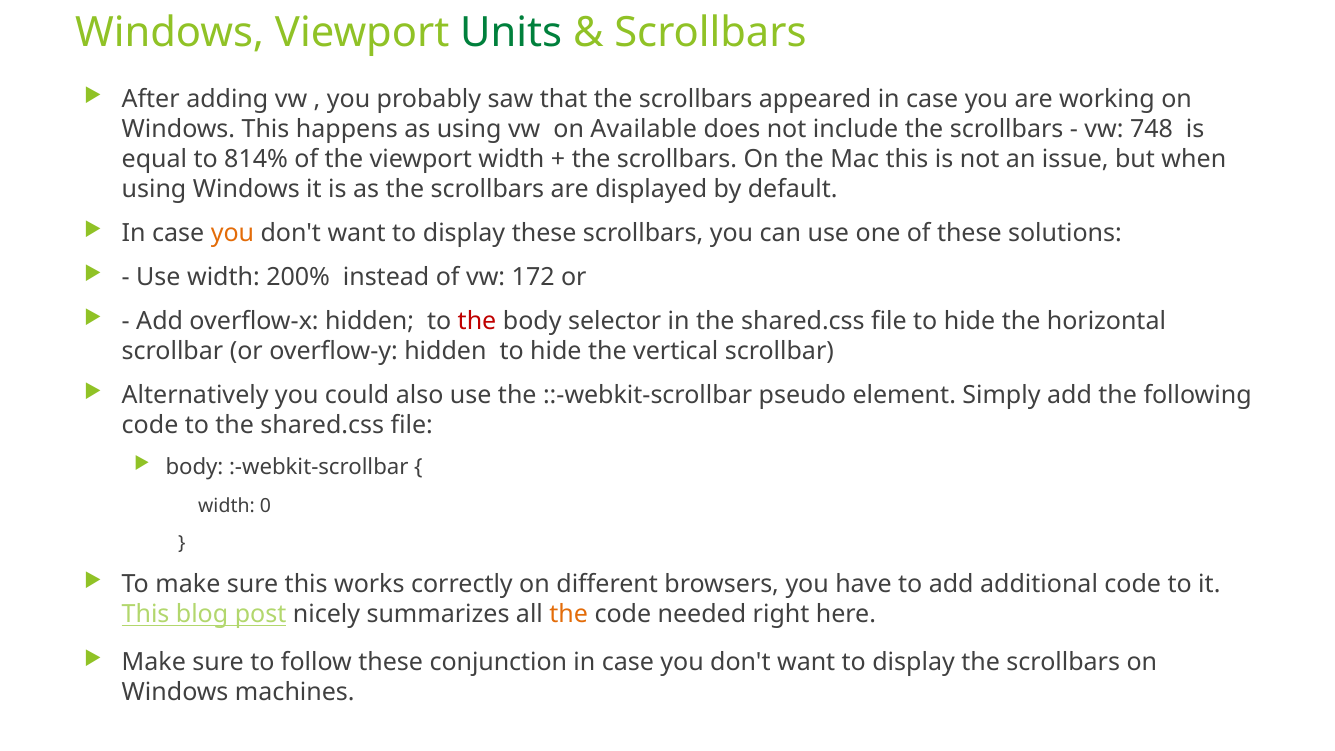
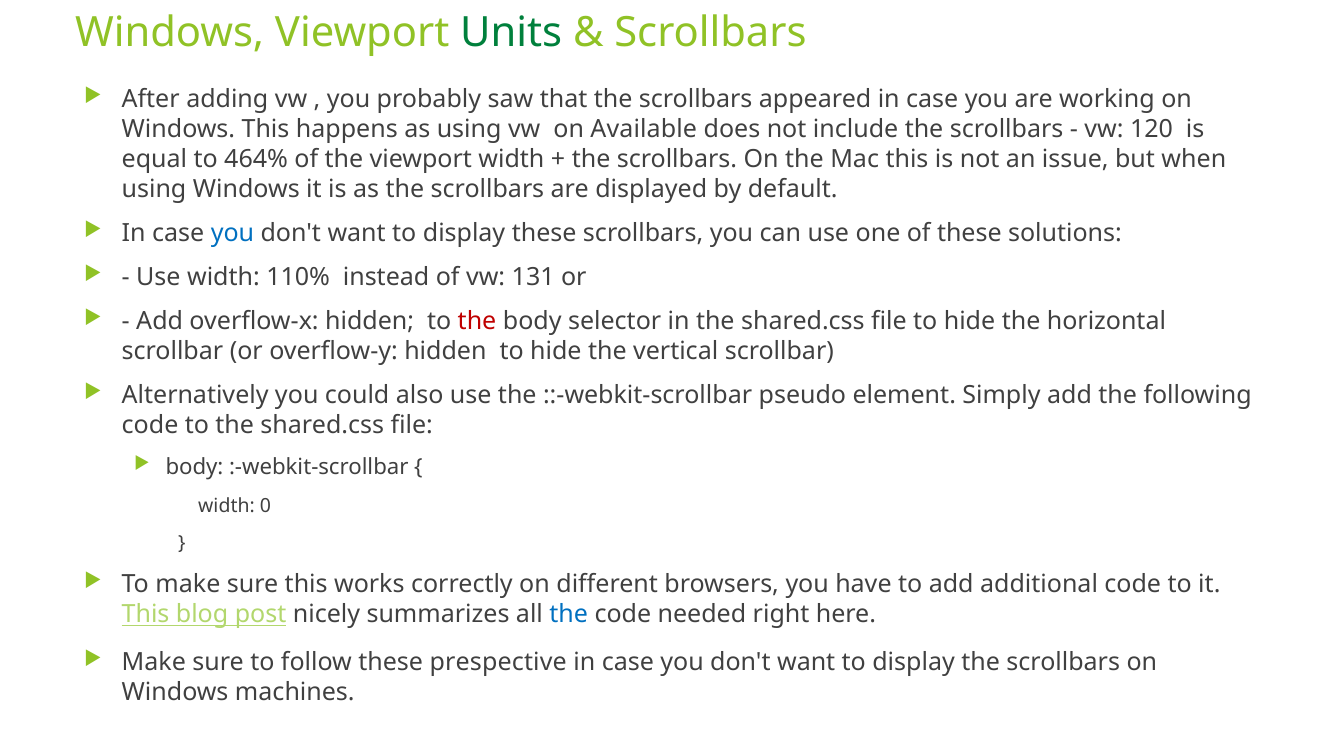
748: 748 -> 120 (1152, 129)
814%: 814% -> 464% (256, 159)
you colour: orange -> blue (232, 233)
200%: 200% -> 110% (298, 277)
172: 172 -> 131 (533, 277)
the colour: orange -> blue (569, 614)
conjunction: conjunction -> prespective (498, 662)
